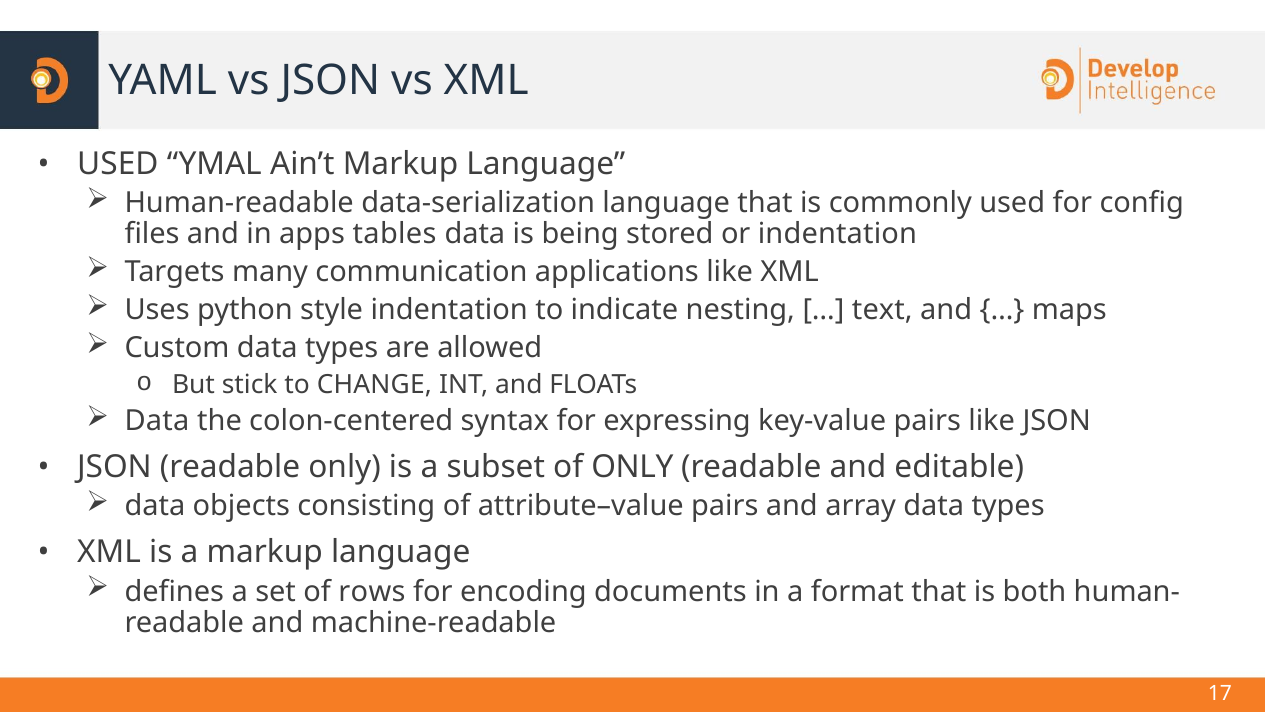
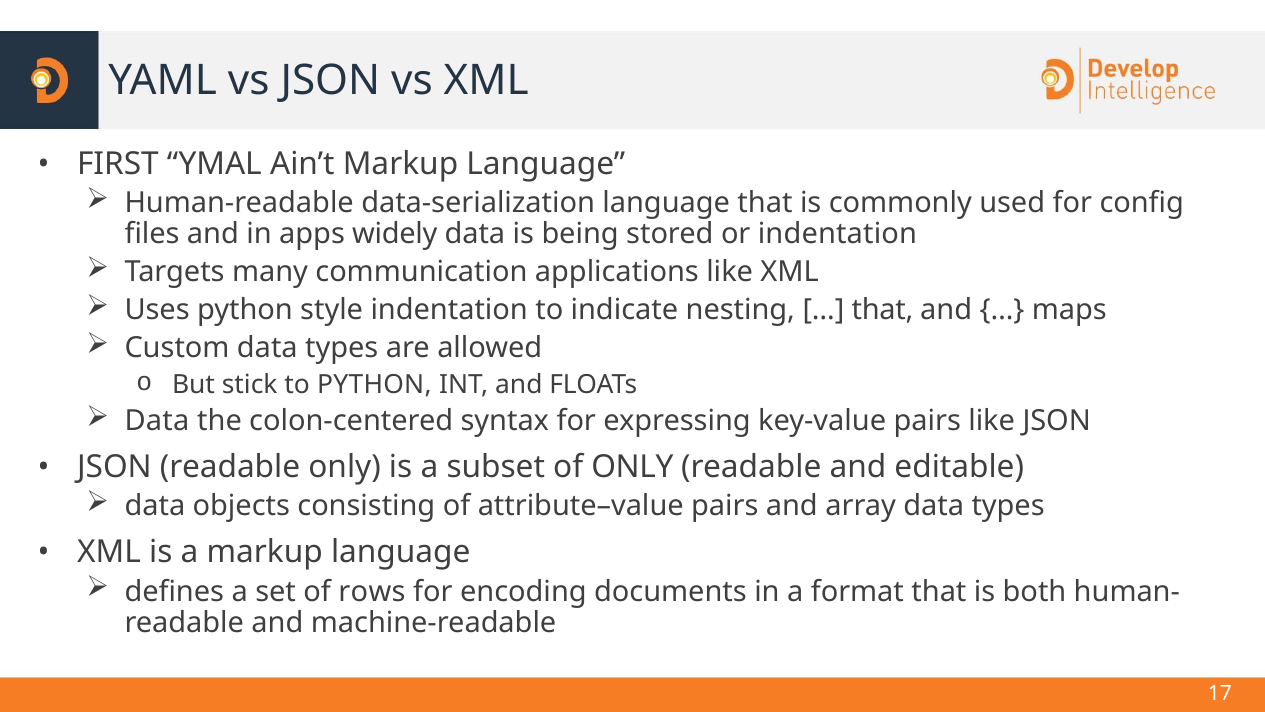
USED: USED -> FIRST (118, 164)
tables: tables -> widely (395, 234)
text: text -> that (883, 310)
to CHANGE: CHANGE -> PYTHON (374, 384)
